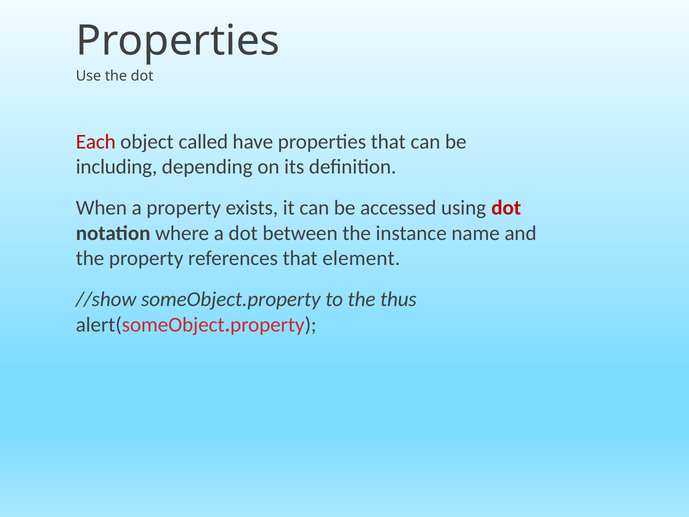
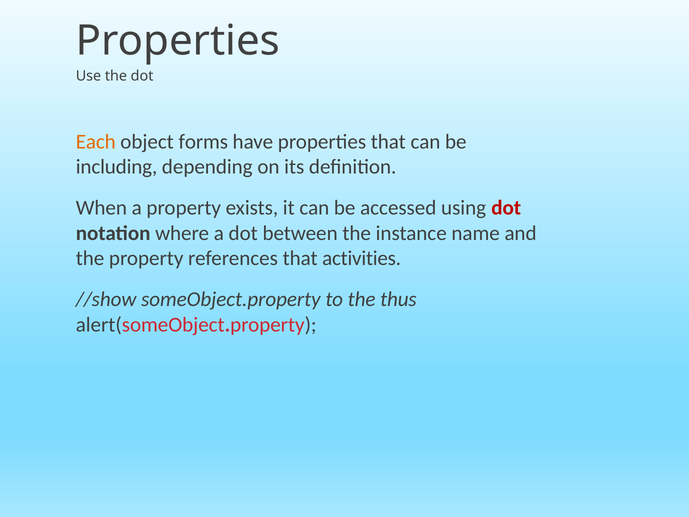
Each colour: red -> orange (96, 142)
called: called -> forms (203, 142)
element: element -> activities (362, 258)
